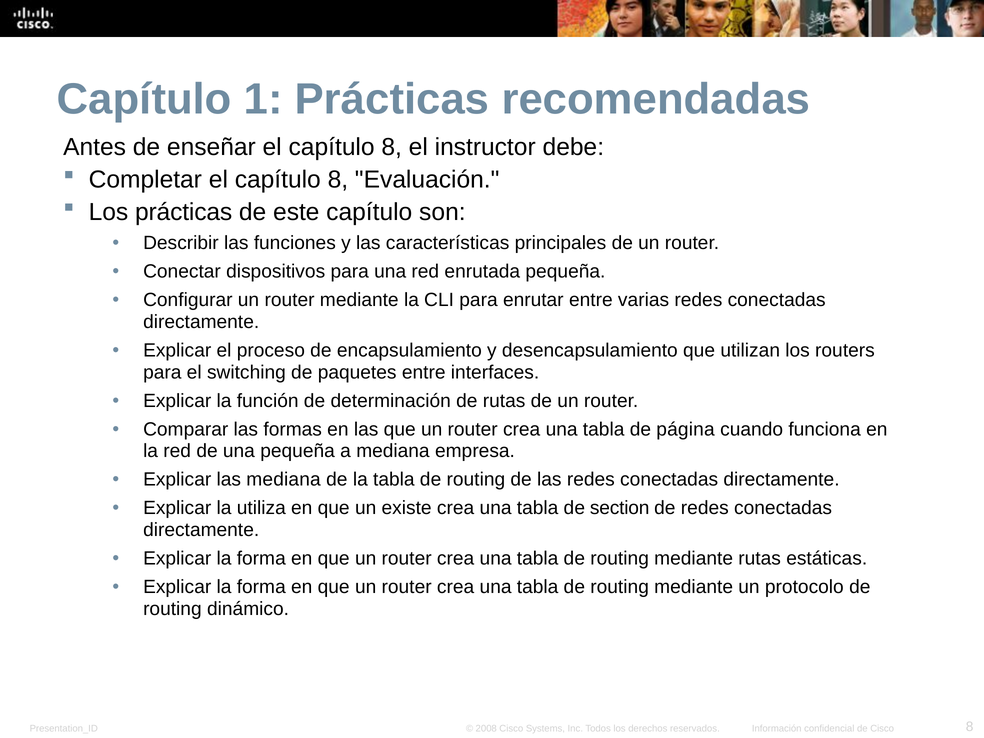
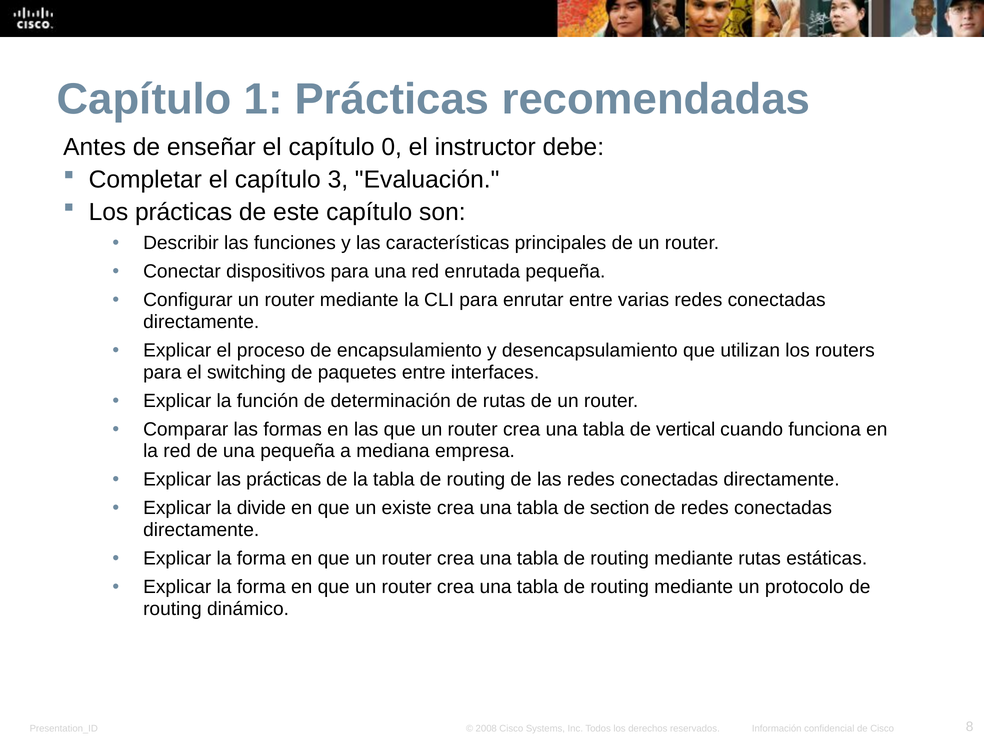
enseñar el capítulo 8: 8 -> 0 (392, 147)
Completar el capítulo 8: 8 -> 3 (338, 180)
página: página -> vertical (686, 429)
las mediana: mediana -> prácticas (284, 480)
utiliza: utiliza -> divide (261, 508)
